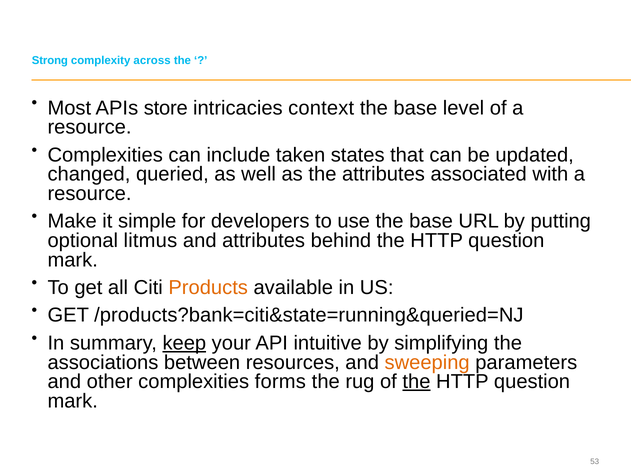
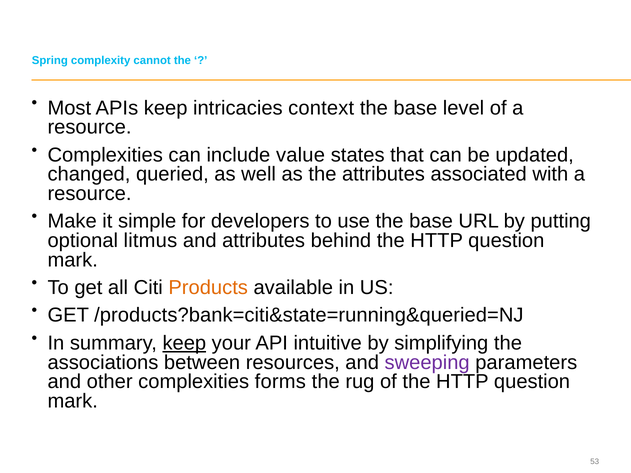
Strong: Strong -> Spring (50, 60)
across: across -> cannot (152, 60)
APIs store: store -> keep (166, 108)
taken: taken -> value (300, 155)
sweeping colour: orange -> purple (427, 363)
the underline: present -> none (416, 382)
